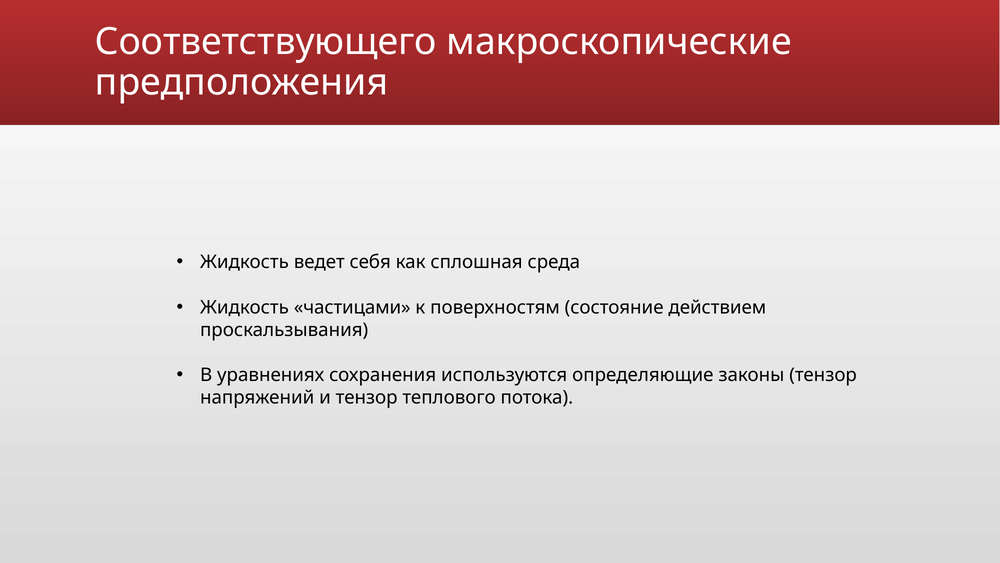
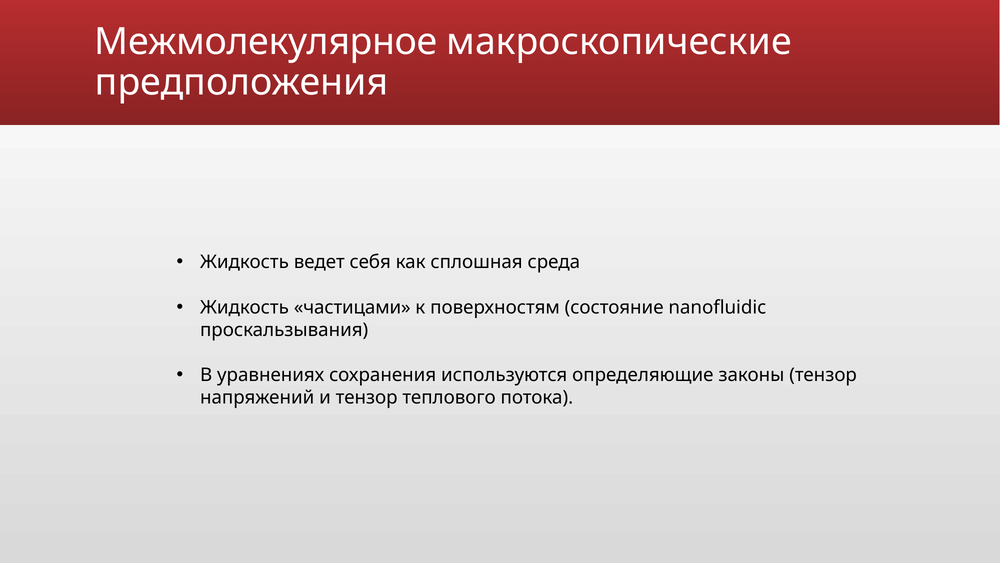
Соответствующего: Соответствующего -> Межмолекулярное (266, 42)
действием: действием -> nanofluidic (717, 307)
